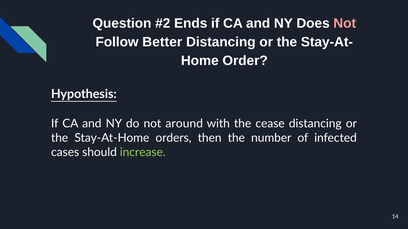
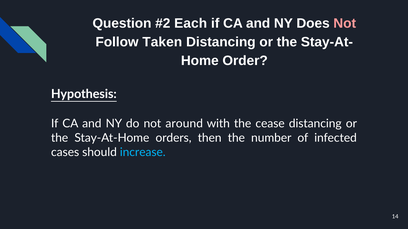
Ends: Ends -> Each (191, 23)
Better: Better -> Taken (162, 42)
increase colour: light green -> light blue (143, 152)
